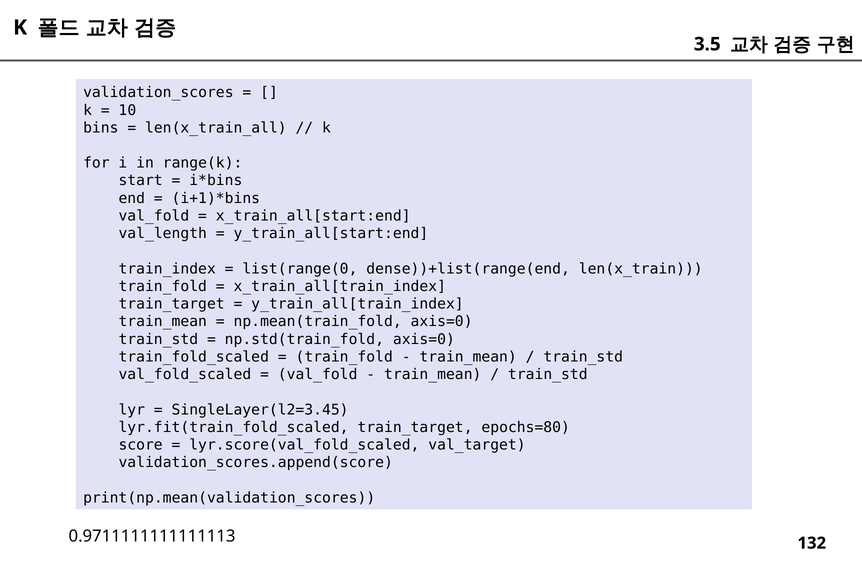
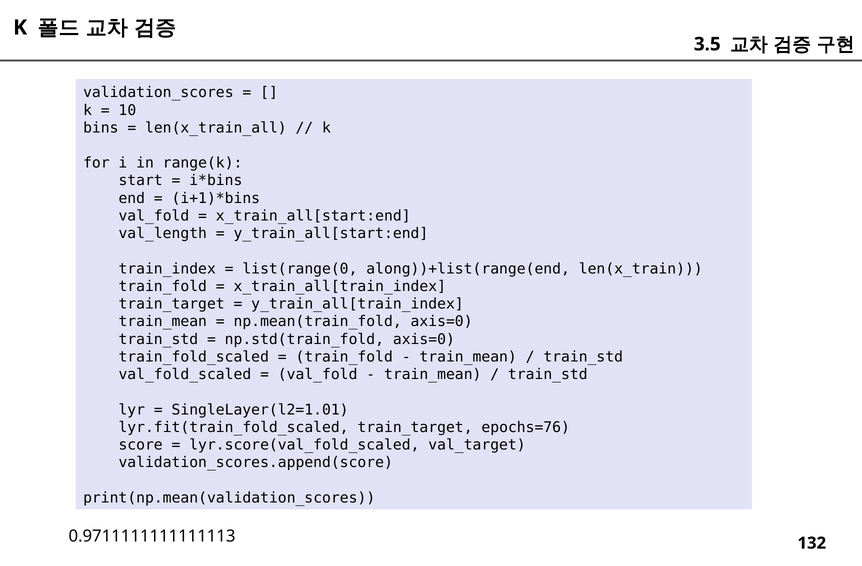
dense))+list(range(end: dense))+list(range(end -> along))+list(range(end (468, 269)
SingleLayer(l2=3.45: SingleLayer(l2=3.45 -> SingleLayer(l2=1.01 (260, 410)
epochs=80: epochs=80 -> epochs=76 (526, 427)
